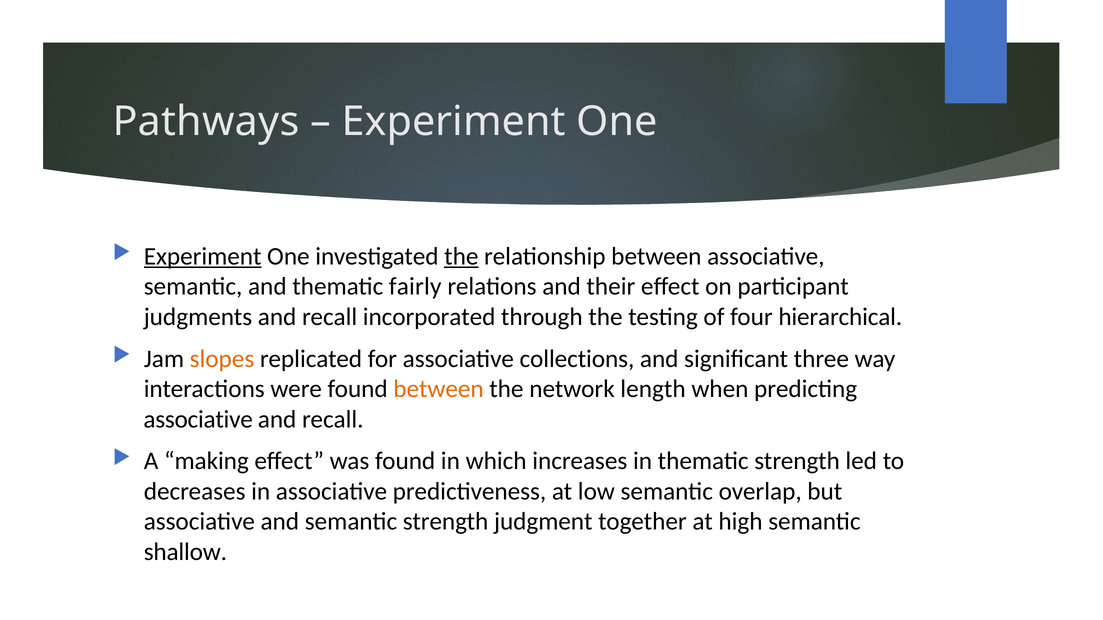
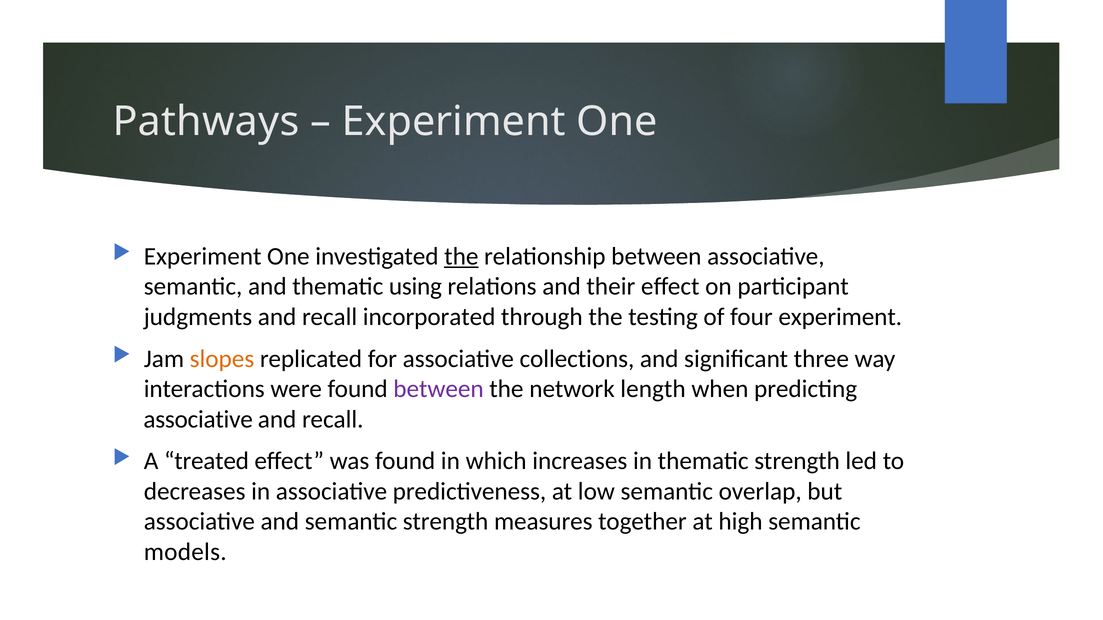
Experiment underline: present -> none (203, 257)
fairly: fairly -> using (415, 287)
four hierarchical: hierarchical -> experiment (840, 317)
between colour: orange -> purple (439, 389)
making: making -> treated (207, 461)
judgment: judgment -> measures (543, 522)
shallow: shallow -> models (185, 552)
